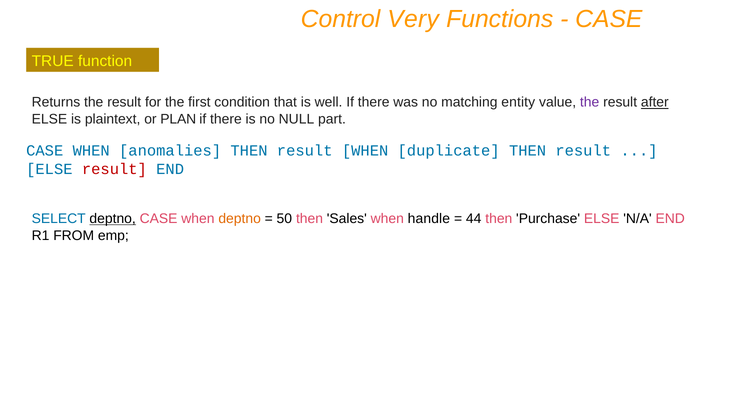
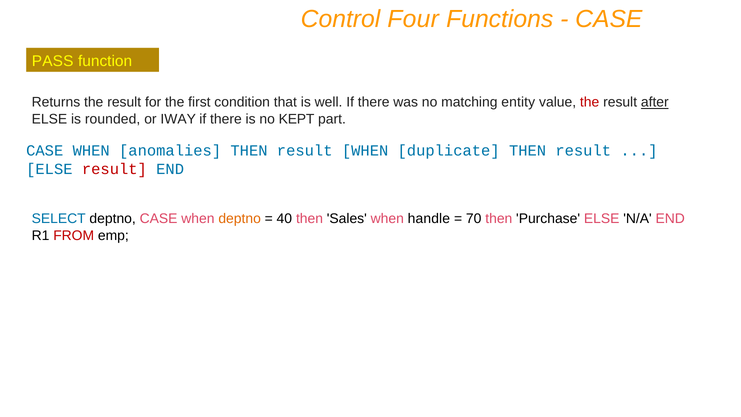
Very: Very -> Four (413, 19)
TRUE: TRUE -> PASS (53, 61)
the colour: purple -> red (590, 102)
plaintext: plaintext -> rounded (113, 119)
PLAN: PLAN -> IWAY (178, 119)
NULL: NULL -> KEPT (297, 119)
deptno underline: present -> none (113, 219)
50: 50 -> 40 (284, 219)
44: 44 -> 70 (474, 219)
FROM colour: black -> red (74, 235)
